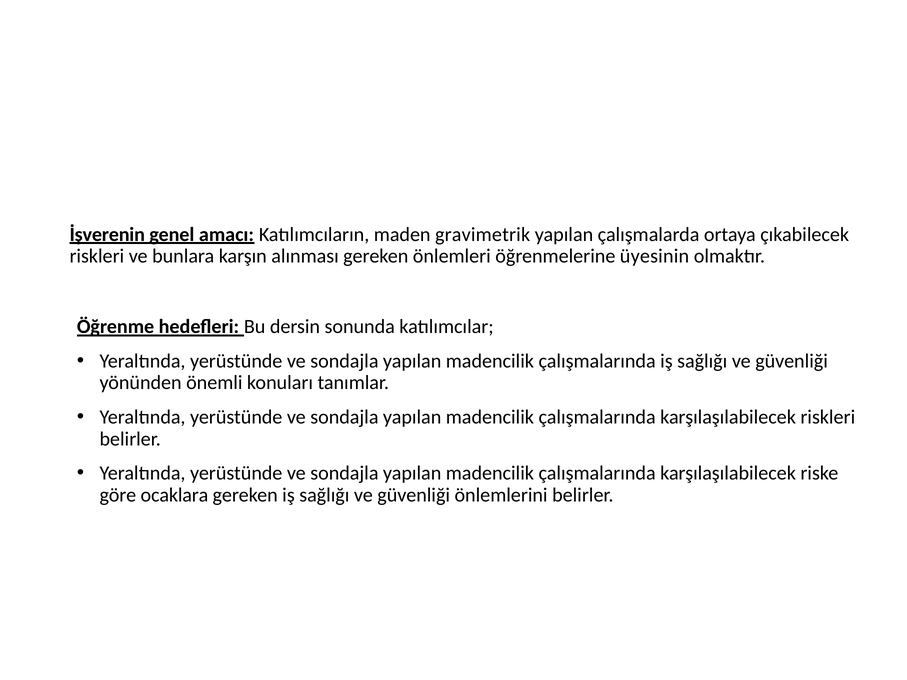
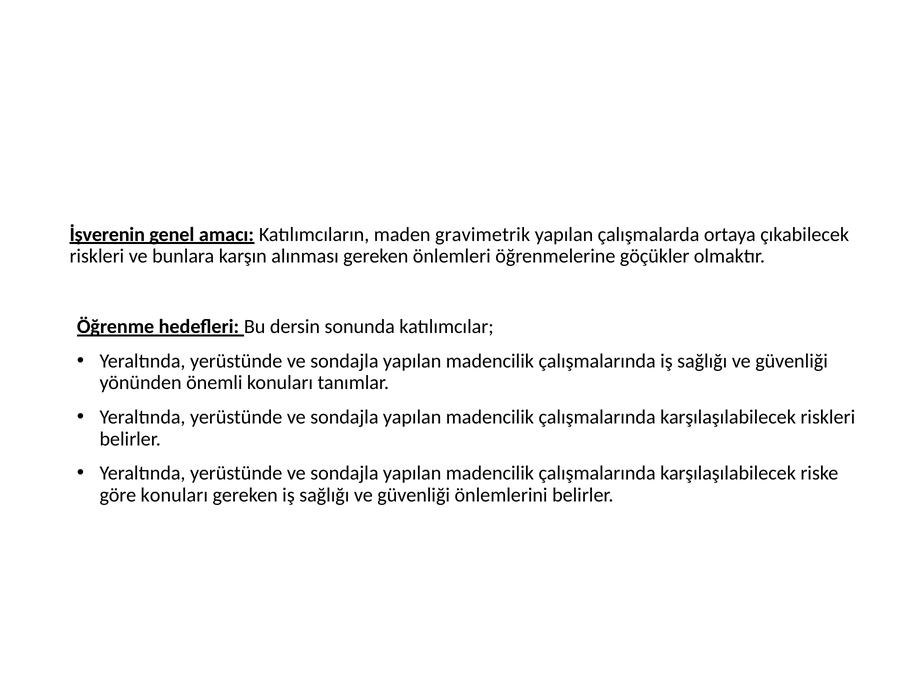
üyesinin: üyesinin -> göçükler (655, 256)
göre ocaklara: ocaklara -> konuları (174, 495)
